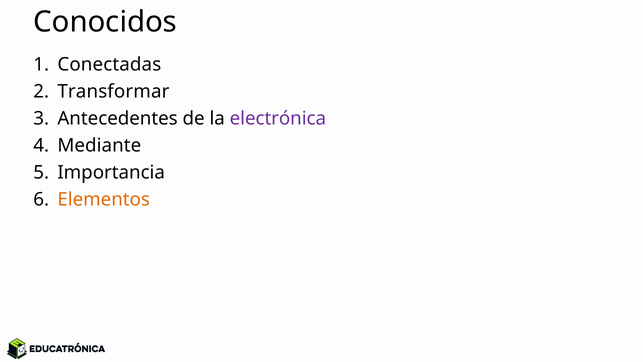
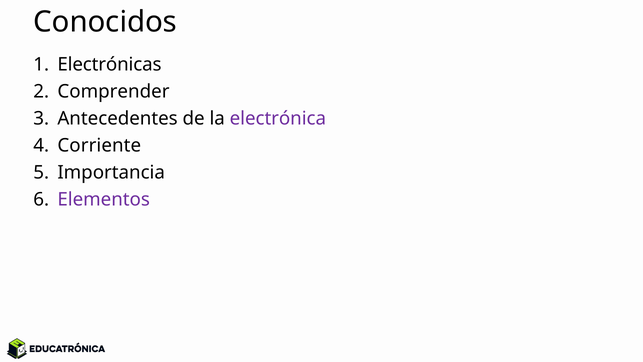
Conectadas: Conectadas -> Electrónicas (109, 65)
Transformar: Transformar -> Comprender (113, 92)
Mediante: Mediante -> Corriente (99, 145)
Elementos colour: orange -> purple (104, 199)
